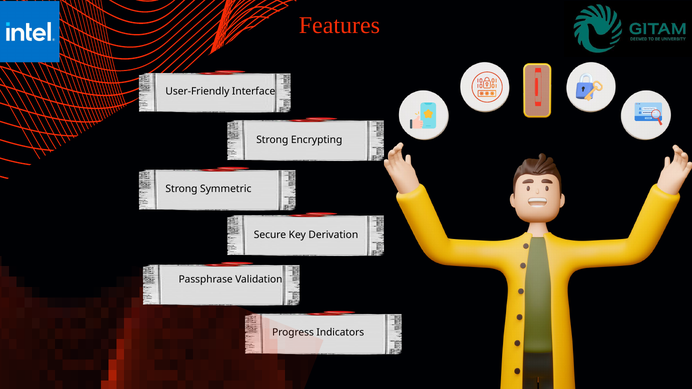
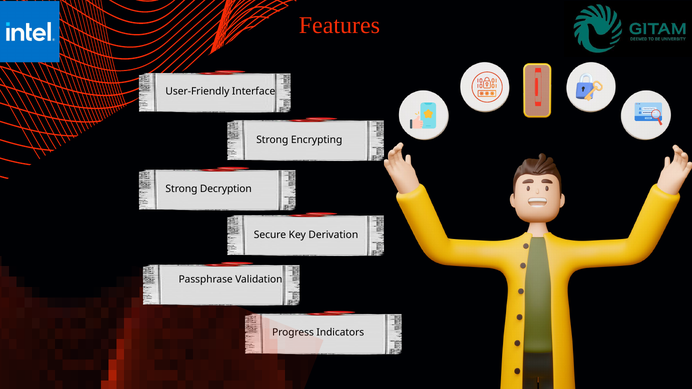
Symmetric: Symmetric -> Decryption (226, 189)
